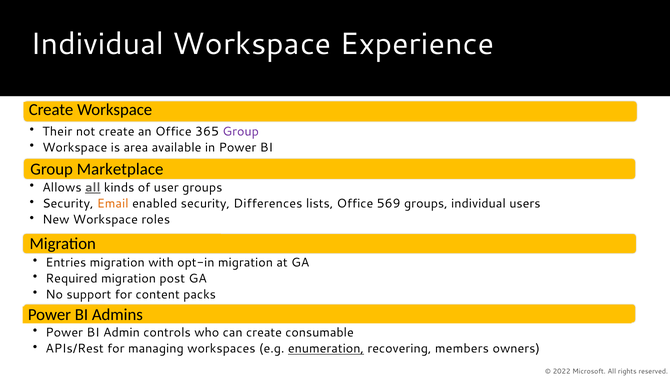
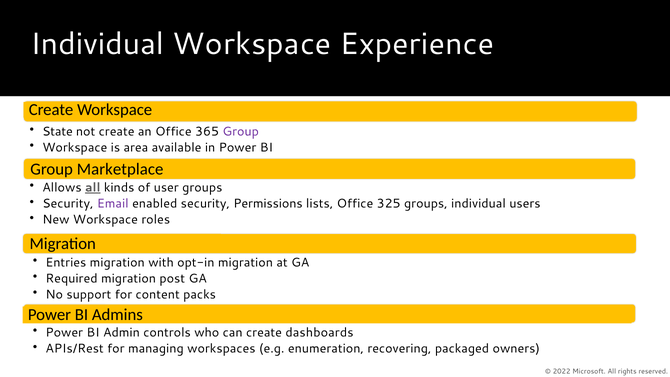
Their: Their -> State (57, 131)
Email colour: orange -> purple (113, 204)
Differences: Differences -> Permissions (268, 204)
569: 569 -> 325 (389, 204)
consumable: consumable -> dashboards (319, 333)
enumeration underline: present -> none (326, 349)
members: members -> packaged (462, 349)
